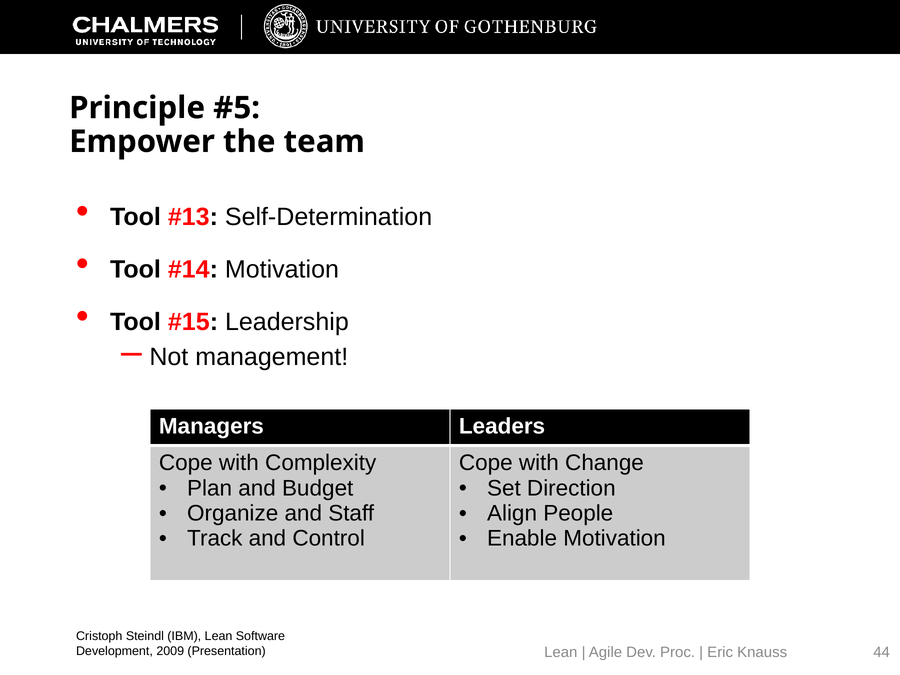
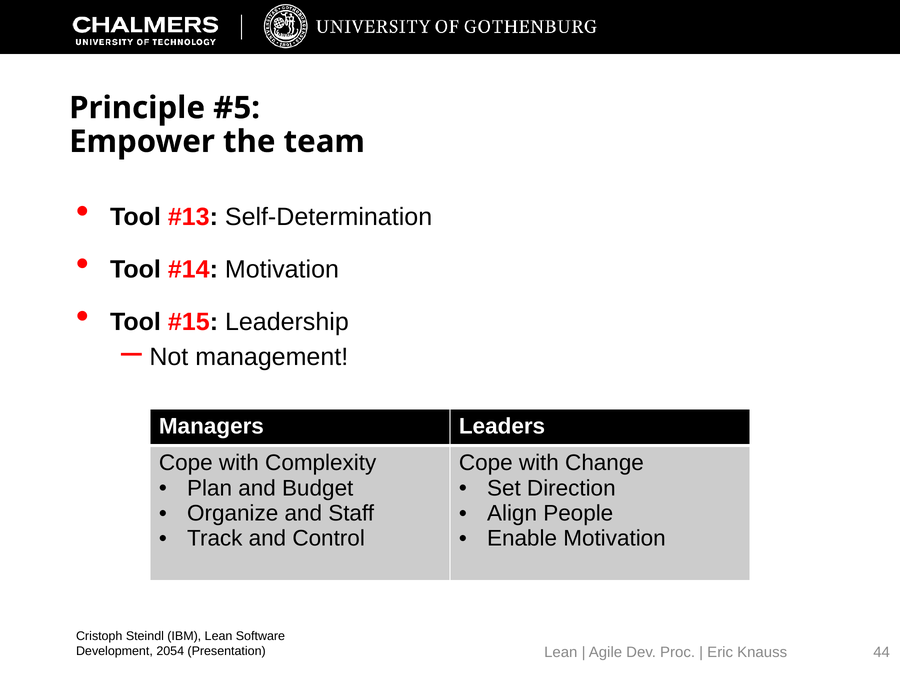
2009: 2009 -> 2054 (170, 651)
